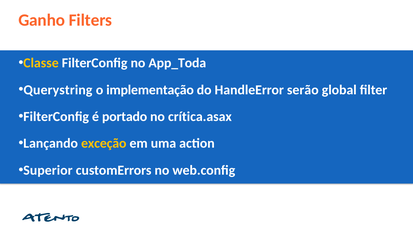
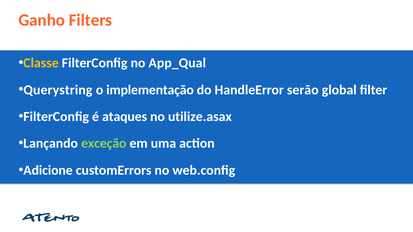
App_Toda: App_Toda -> App_Qual (177, 63)
portado: portado -> ataques (125, 117)
crítica.asax: crítica.asax -> utilize.asax (200, 117)
exceção colour: yellow -> light green (104, 144)
Superior: Superior -> Adicione (48, 170)
